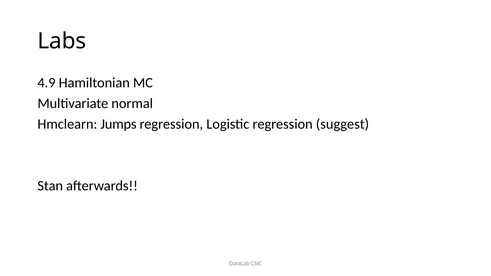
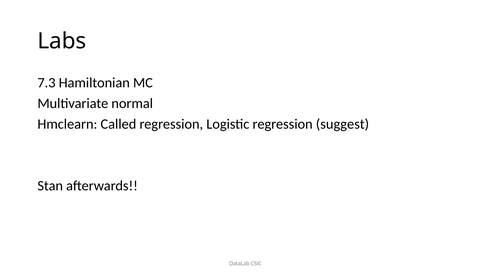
4.9: 4.9 -> 7.3 (46, 83)
Jumps: Jumps -> Called (118, 124)
